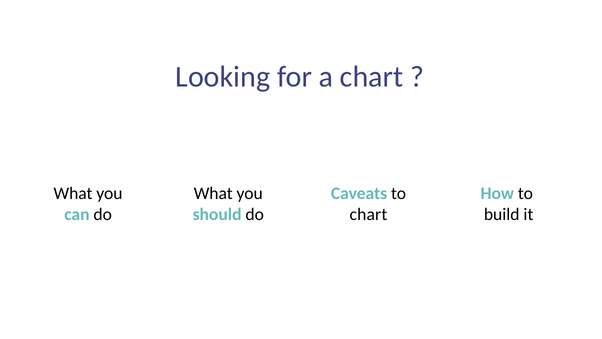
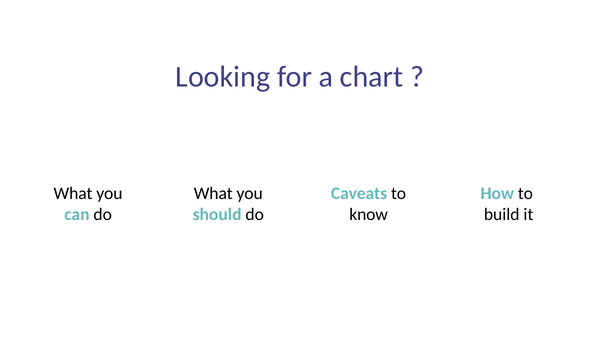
chart: chart -> know (369, 214)
